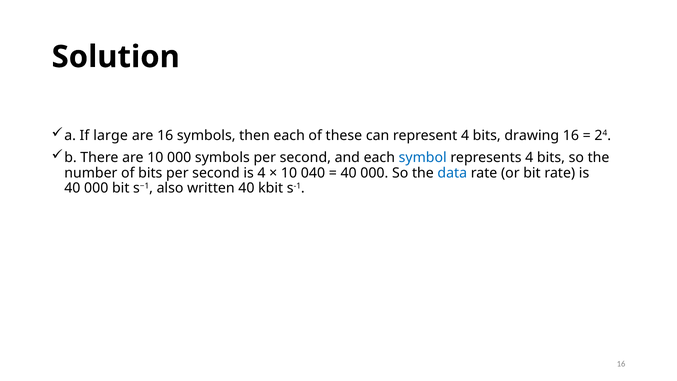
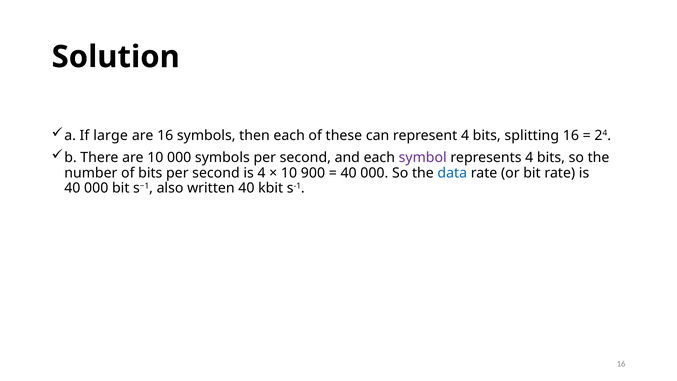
drawing: drawing -> splitting (532, 135)
symbol colour: blue -> purple (423, 158)
040: 040 -> 900 (313, 173)
